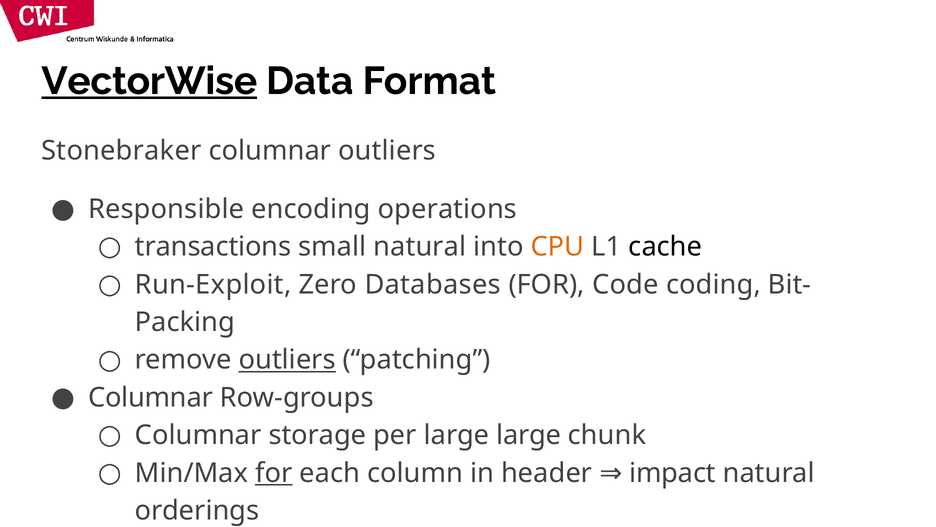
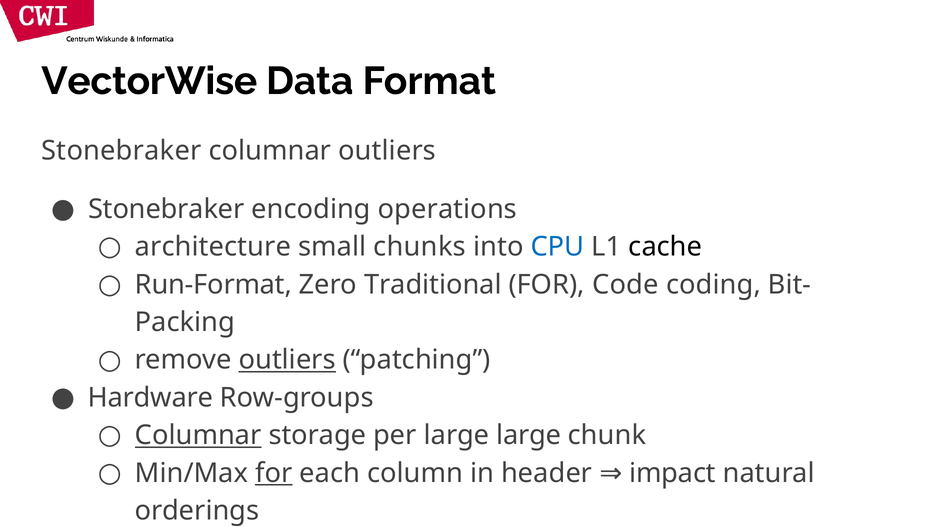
VectorWise underline: present -> none (149, 81)
Responsible: Responsible -> Stonebraker (166, 209)
transactions: transactions -> architecture (213, 247)
small natural: natural -> chunks (420, 247)
CPU colour: orange -> blue (558, 247)
Run-Exploit: Run-Exploit -> Run-Format (213, 284)
Databases: Databases -> Traditional (433, 284)
Columnar: Columnar -> Hardware (150, 397)
Columnar underline: none -> present (198, 435)
